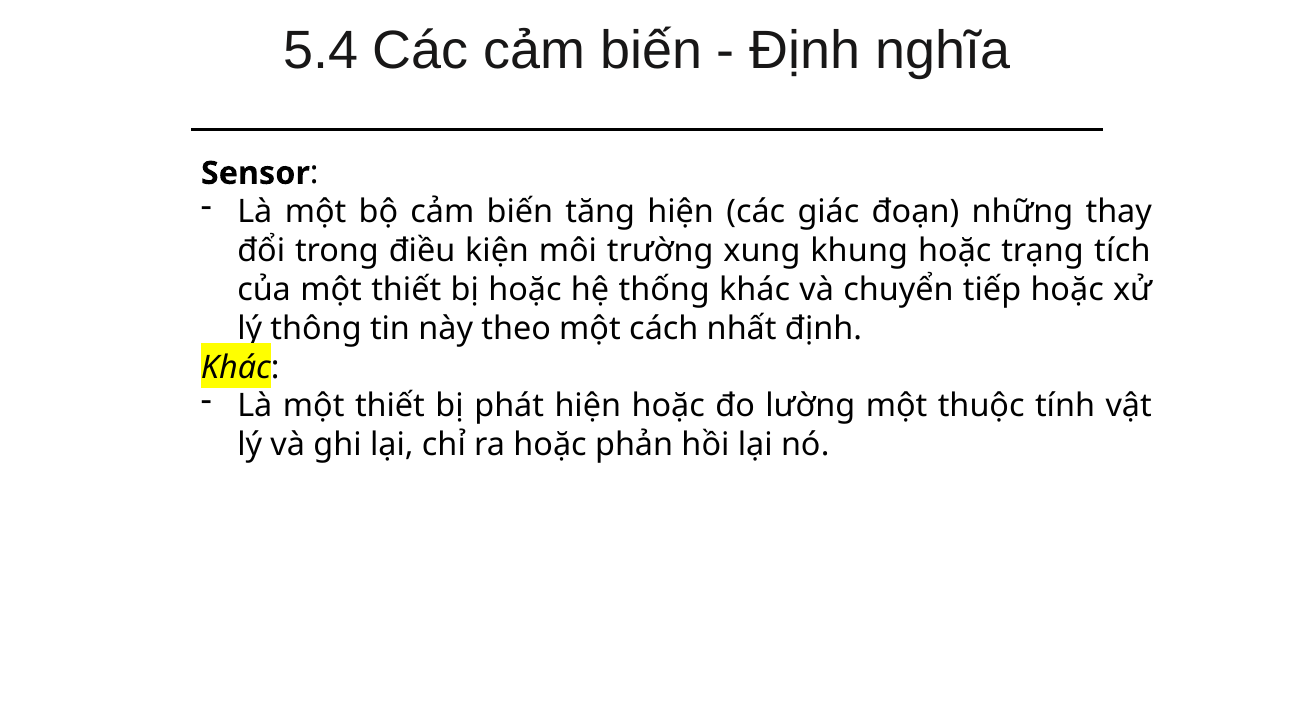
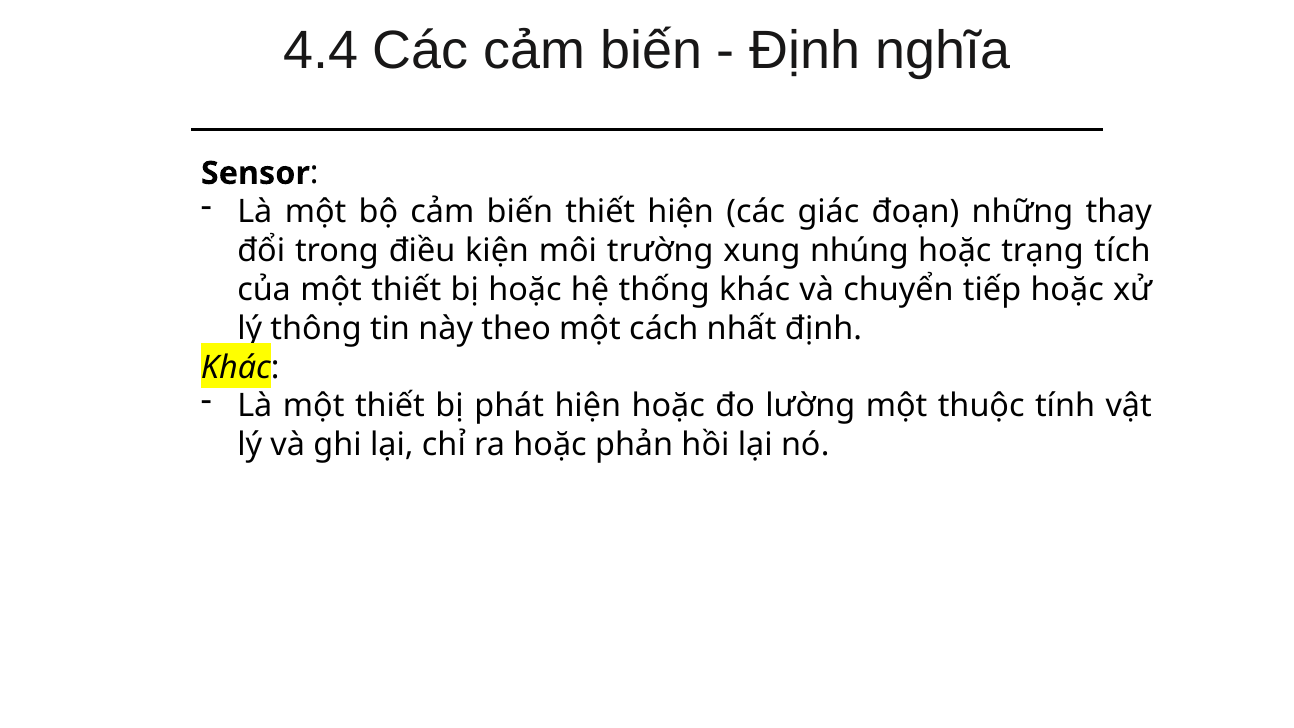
5.4: 5.4 -> 4.4 (321, 51)
biến tăng: tăng -> thiết (600, 212)
khung: khung -> nhúng (859, 251)
